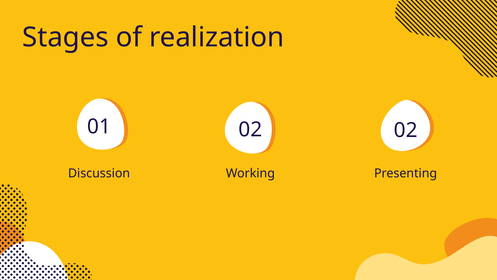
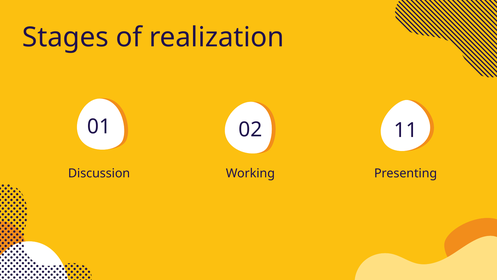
02 02: 02 -> 11 (406, 130)
